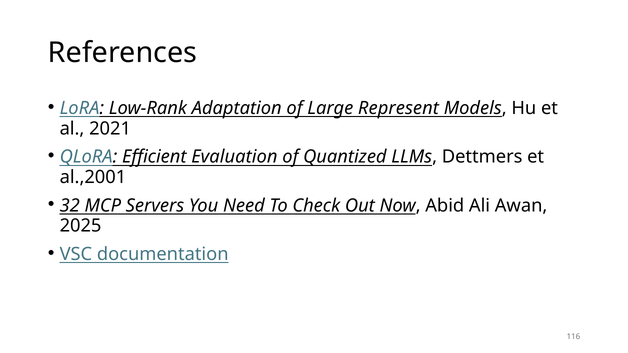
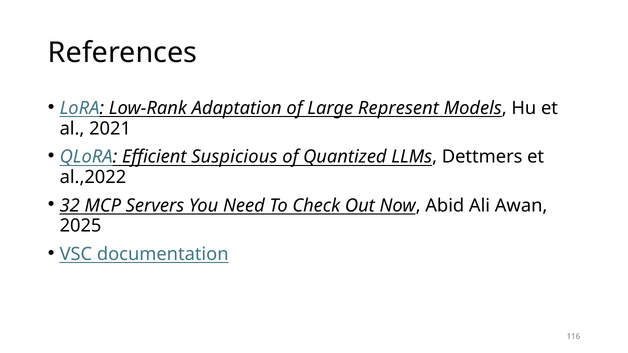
Evaluation: Evaluation -> Suspicious (234, 157)
al.,2001: al.,2001 -> al.,2022 (93, 177)
